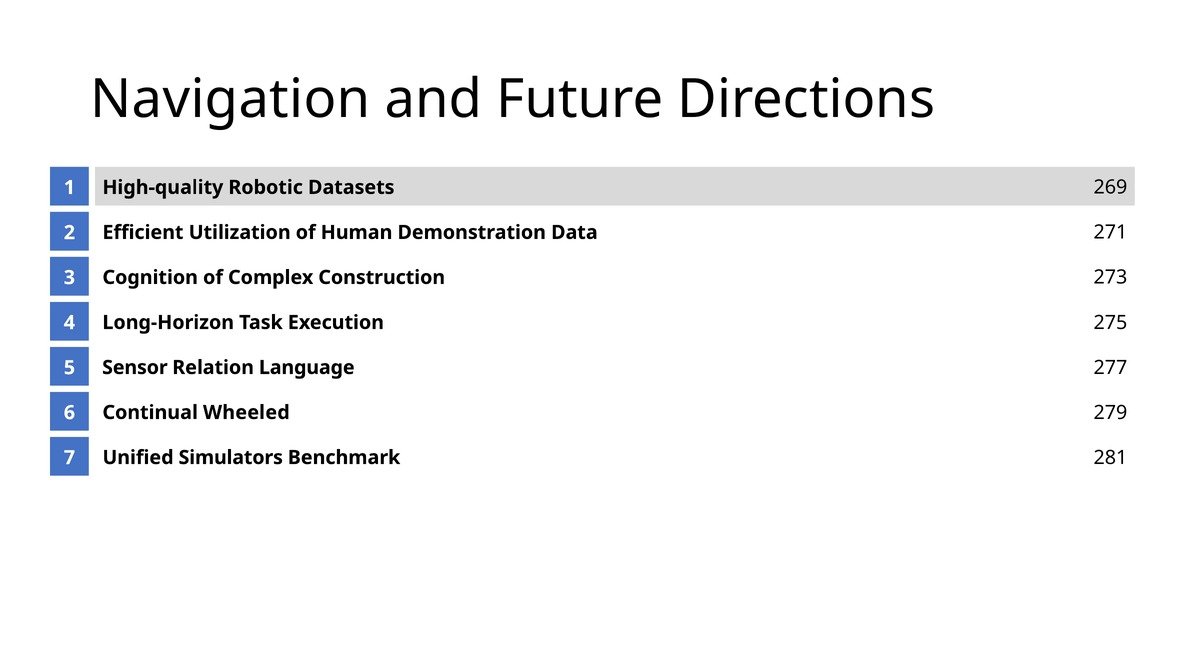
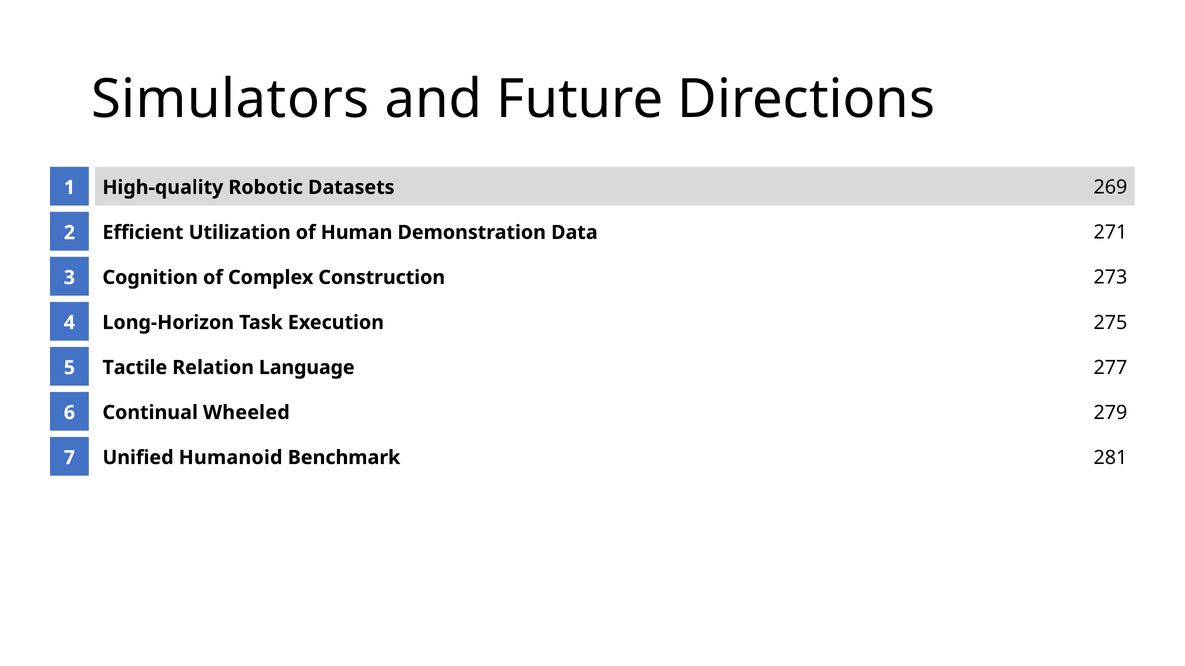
Navigation: Navigation -> Simulators (230, 100)
Sensor: Sensor -> Tactile (135, 368)
Simulators: Simulators -> Humanoid (231, 458)
